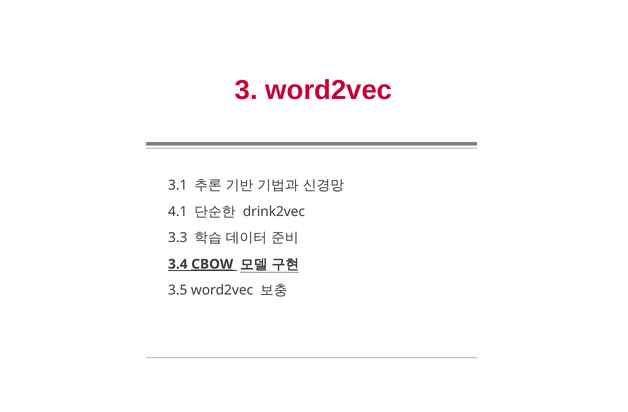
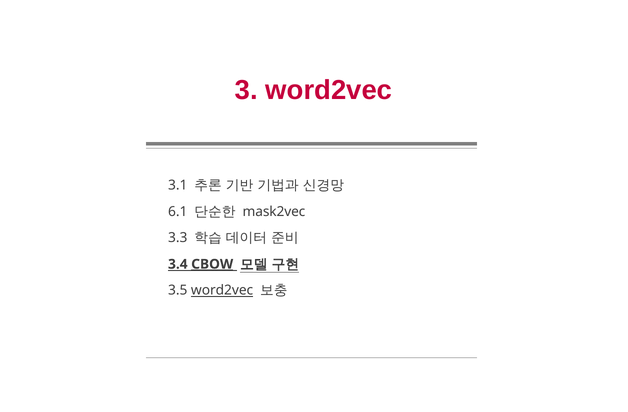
4.1: 4.1 -> 6.1 (178, 212)
drink2vec: drink2vec -> mask2vec (274, 212)
word2vec underline: none -> present (222, 291)
